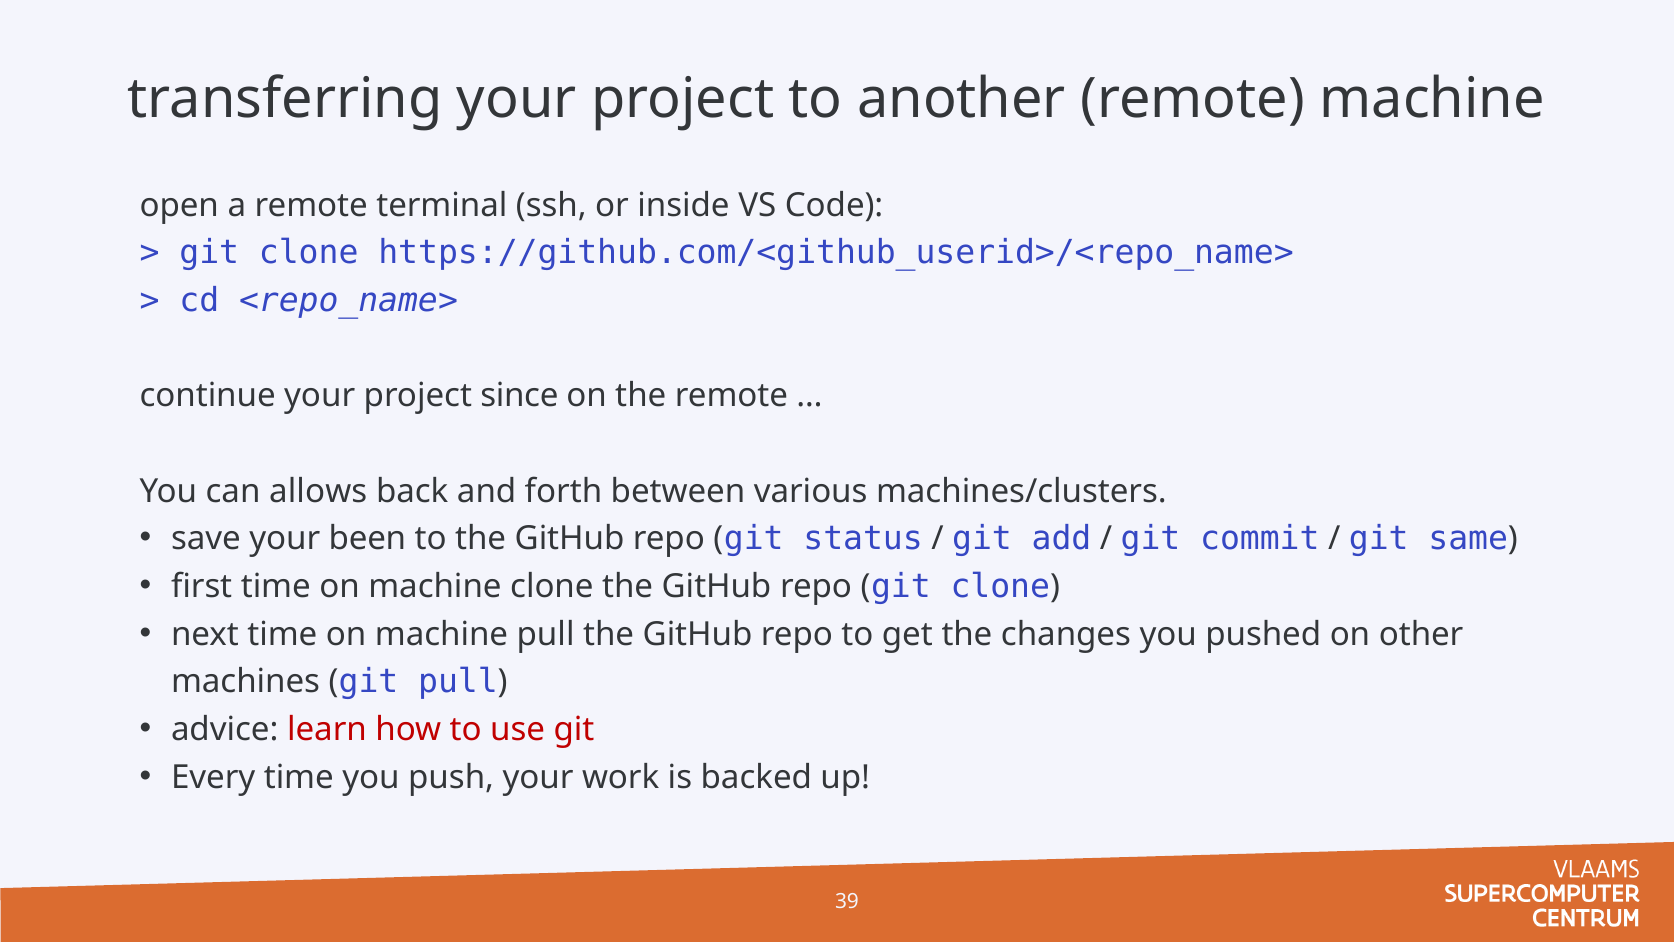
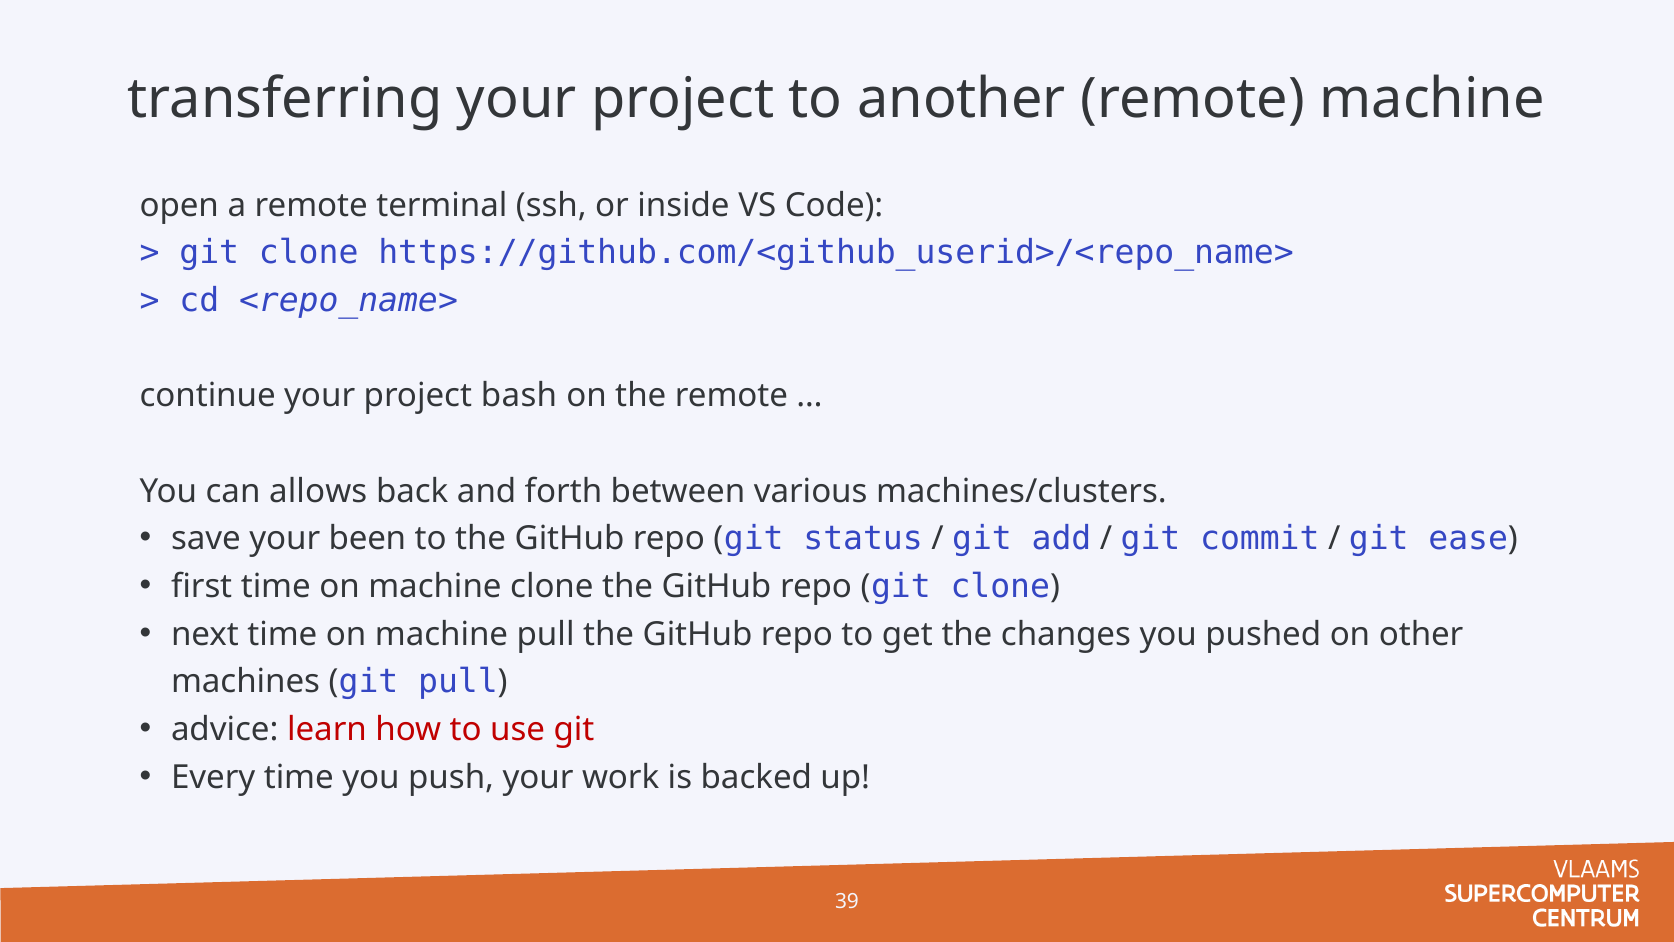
since: since -> bash (519, 396)
same: same -> ease (1468, 539)
